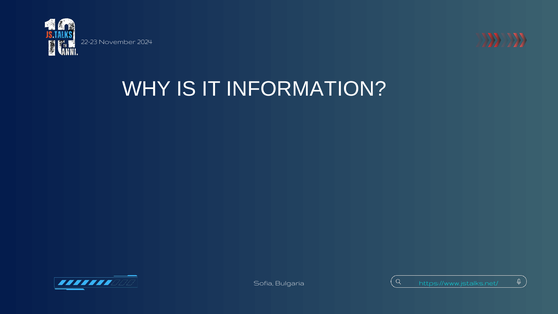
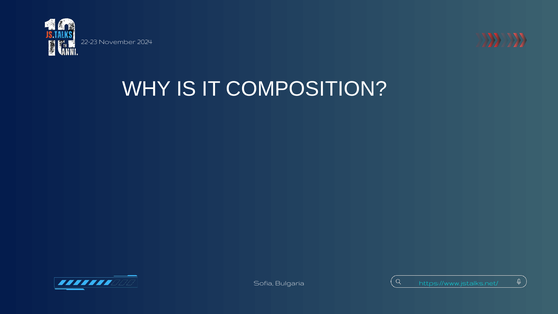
INFORMATION: INFORMATION -> COMPOSITION (306, 89)
